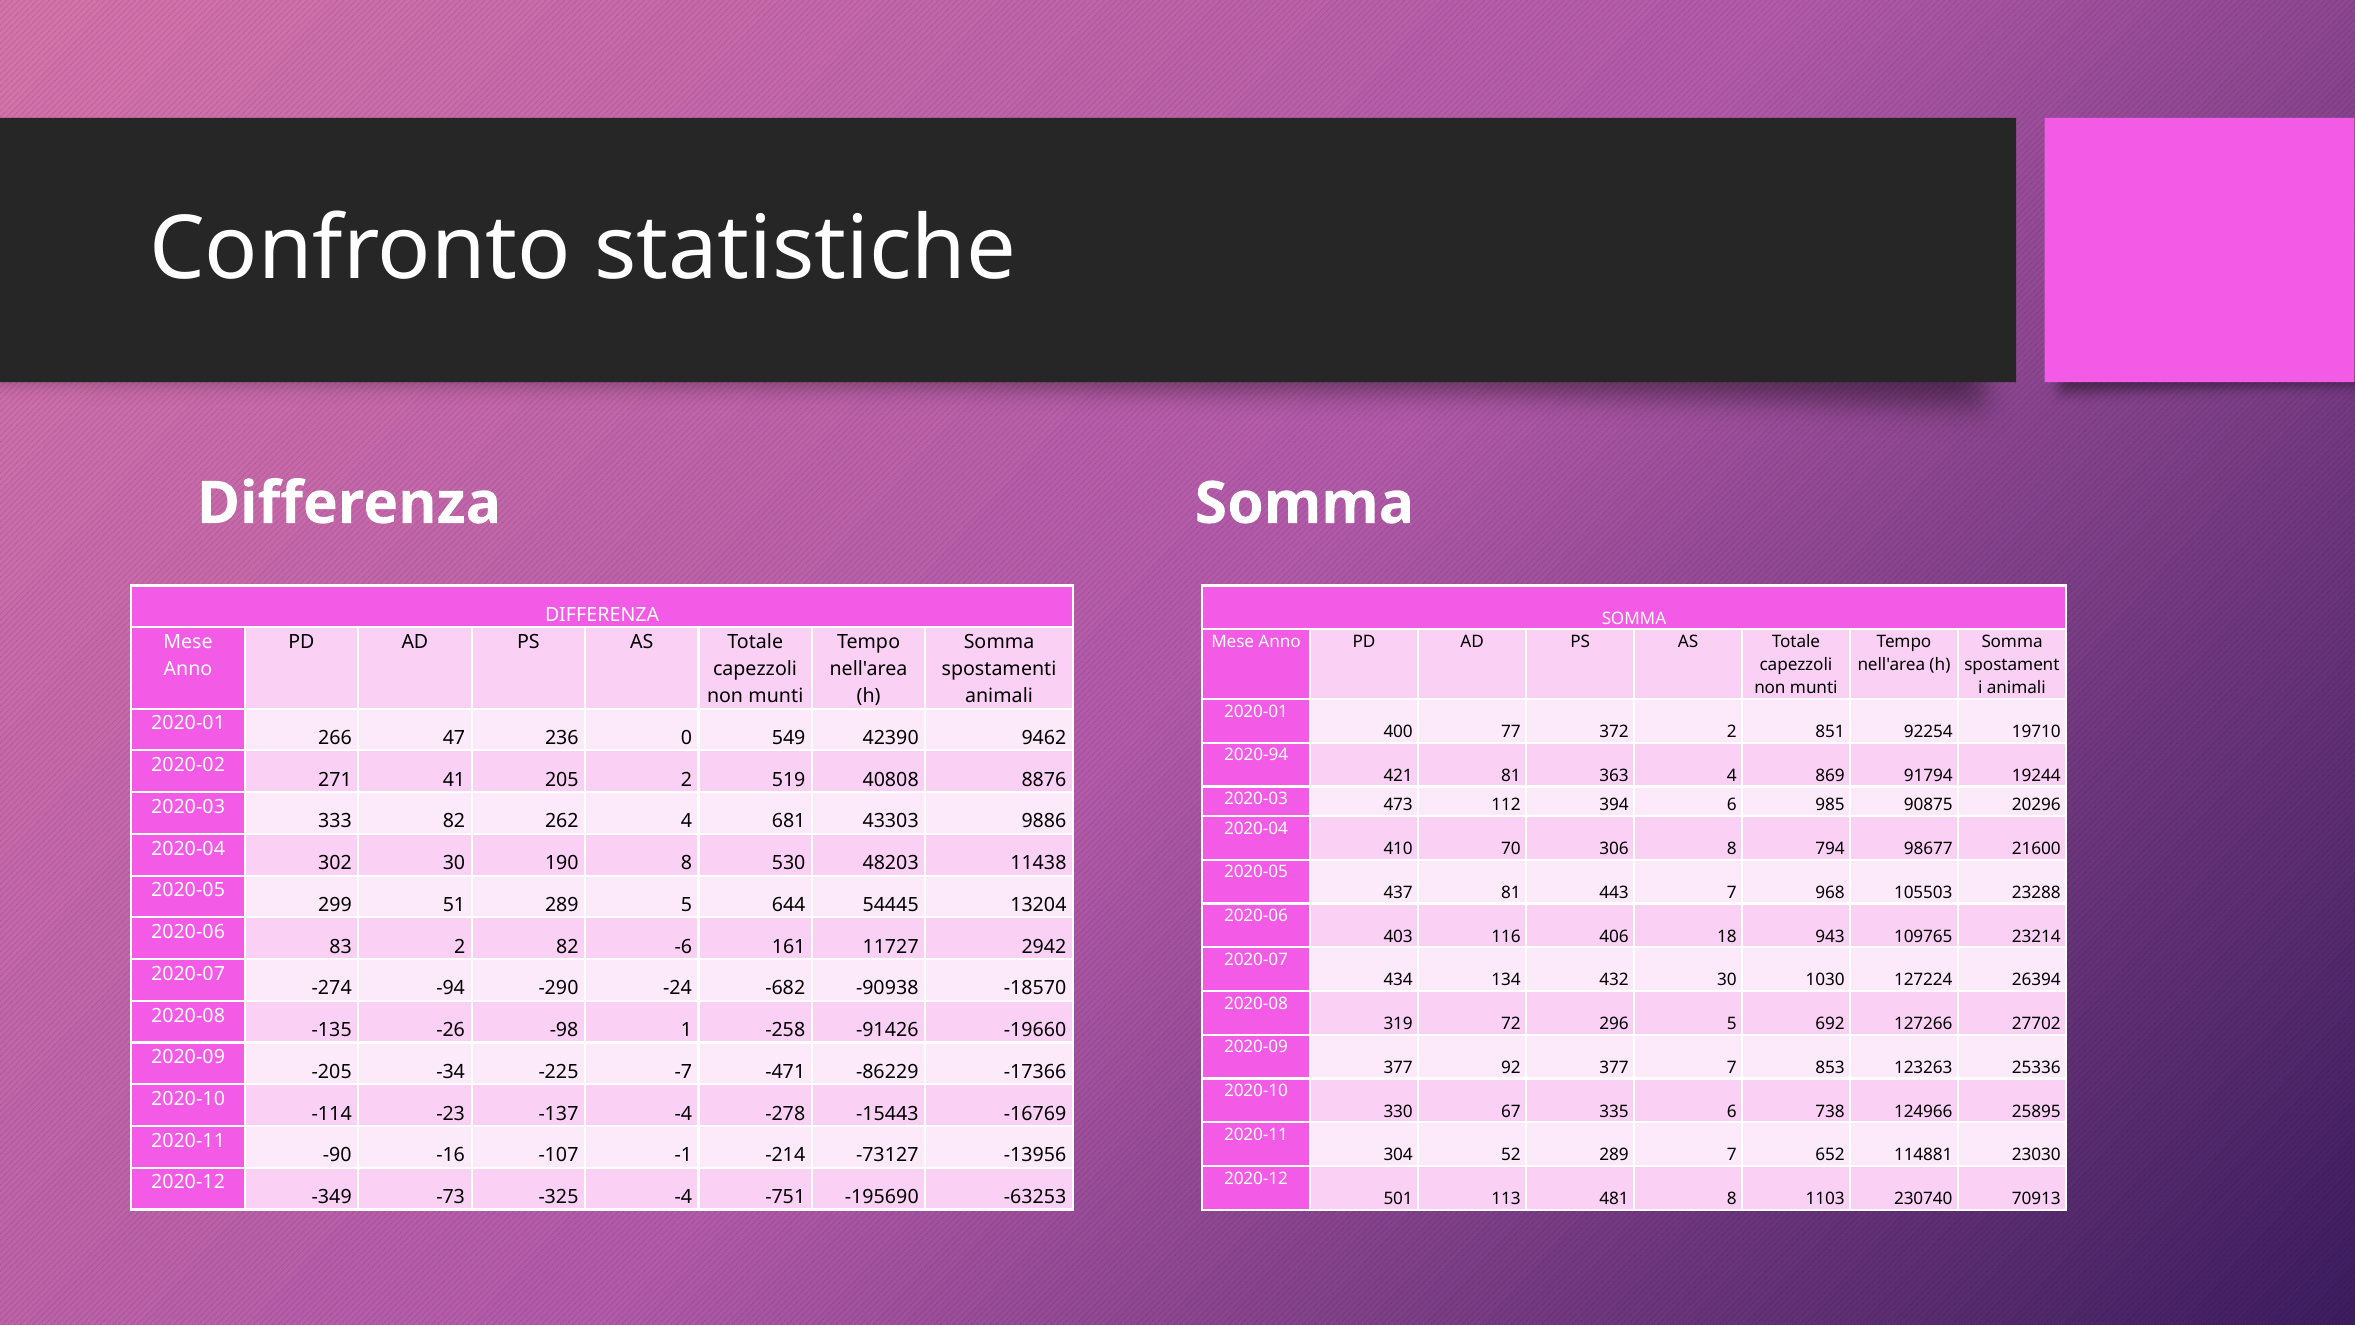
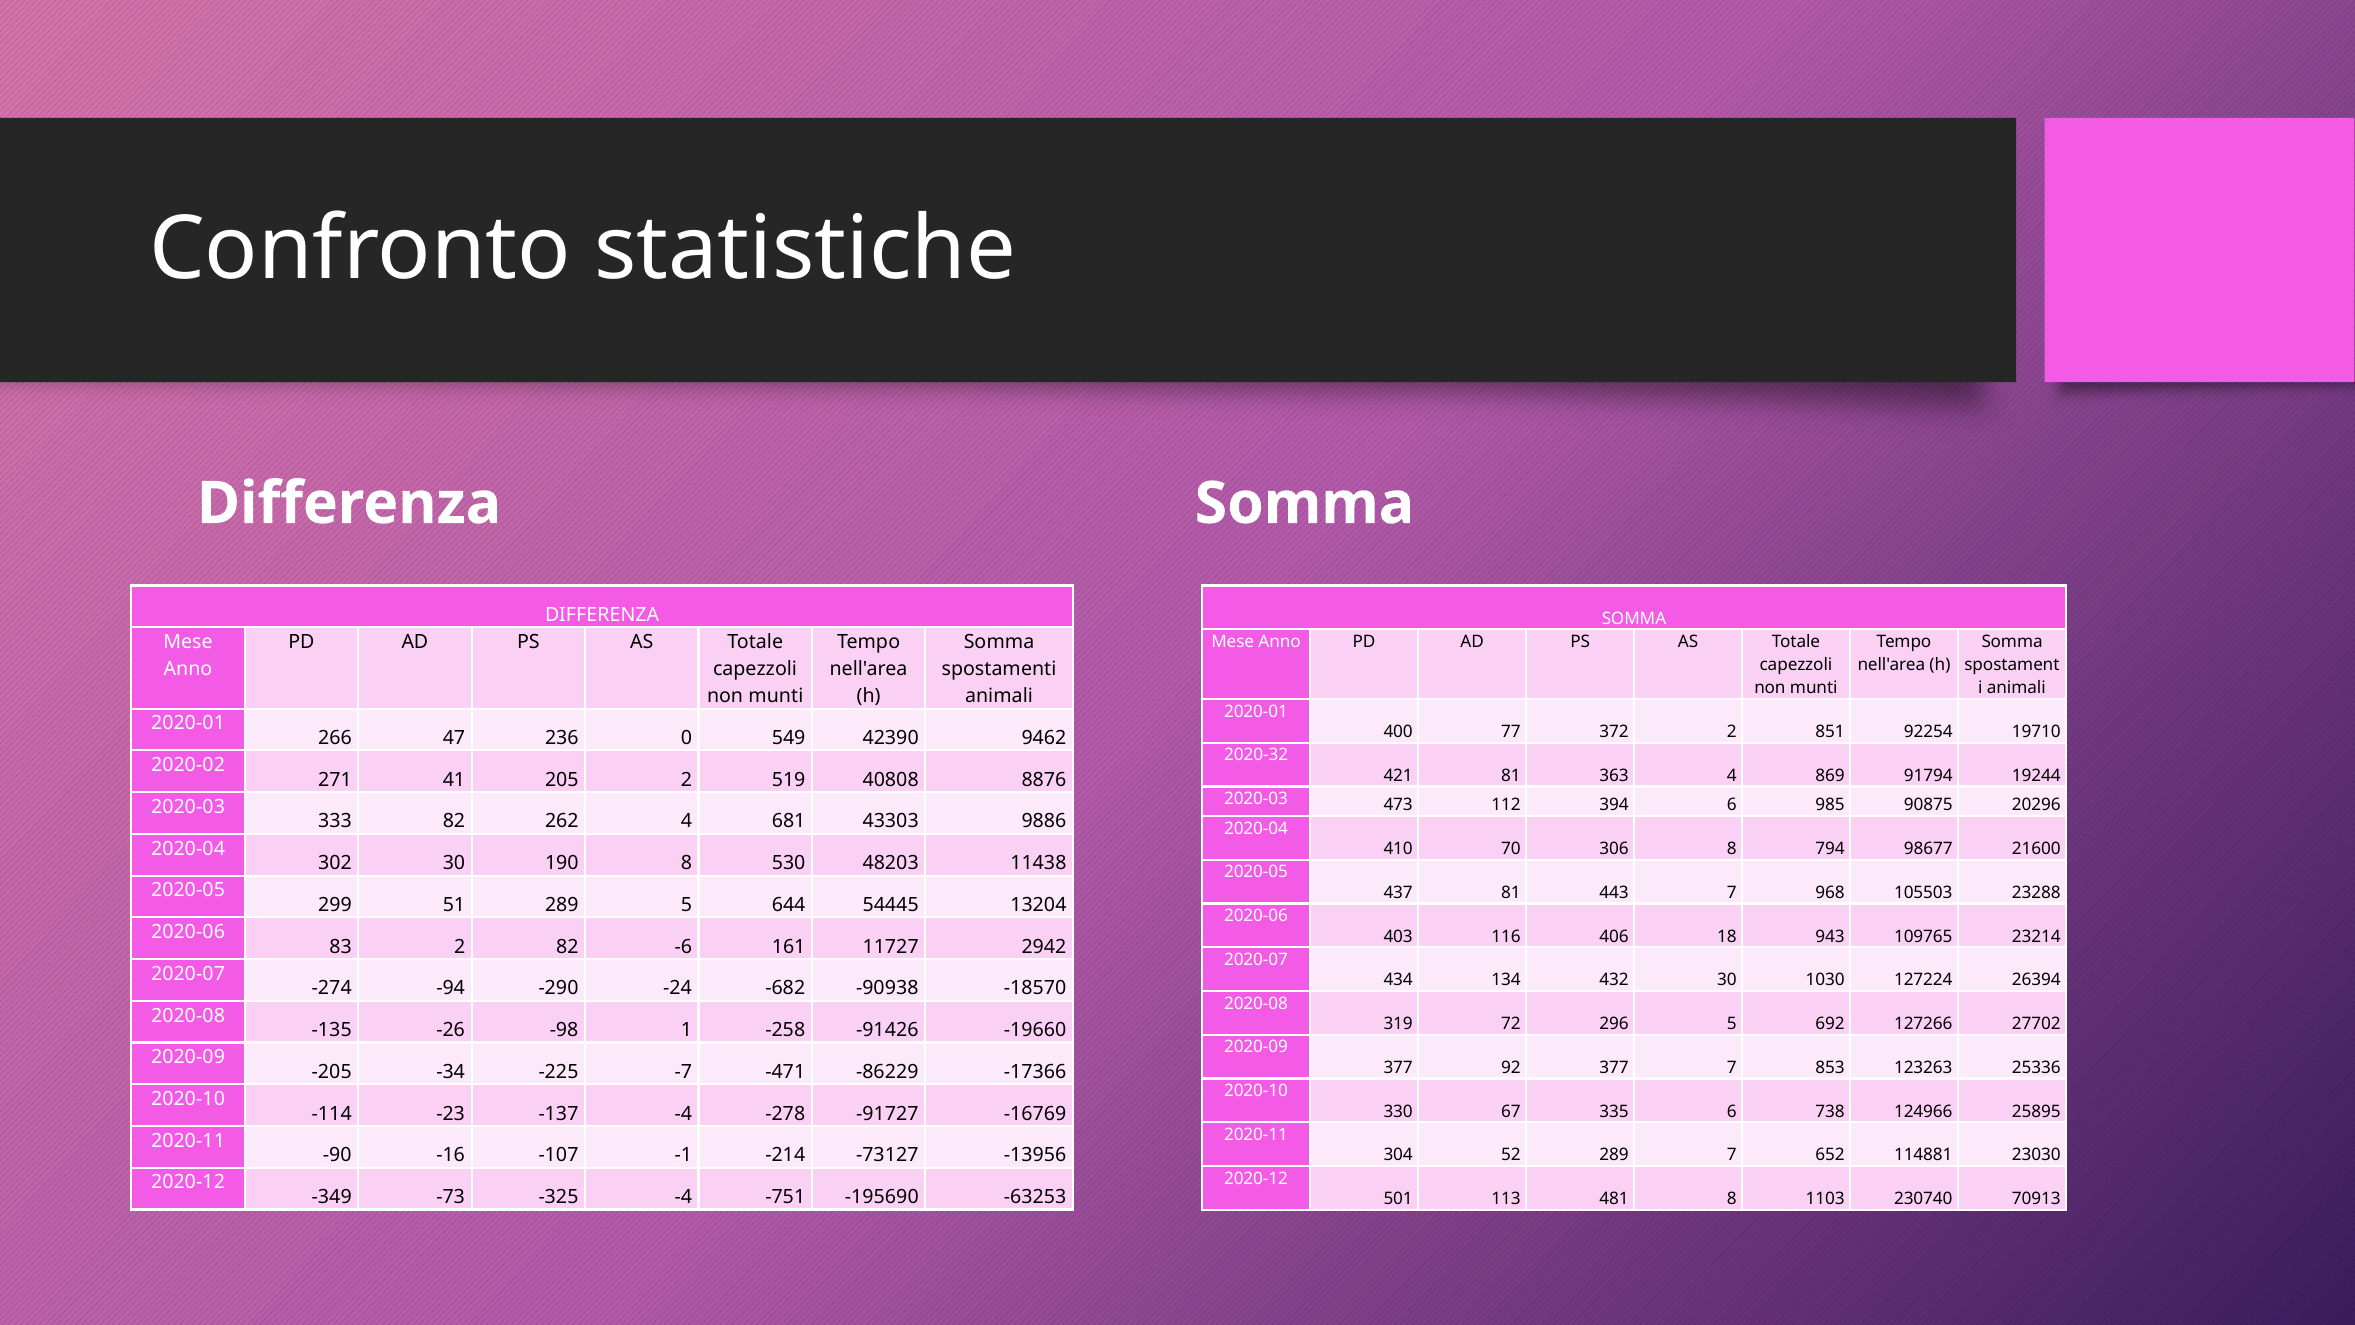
2020-94: 2020-94 -> 2020-32 (1256, 755)
-15443: -15443 -> -91727 (887, 1113)
